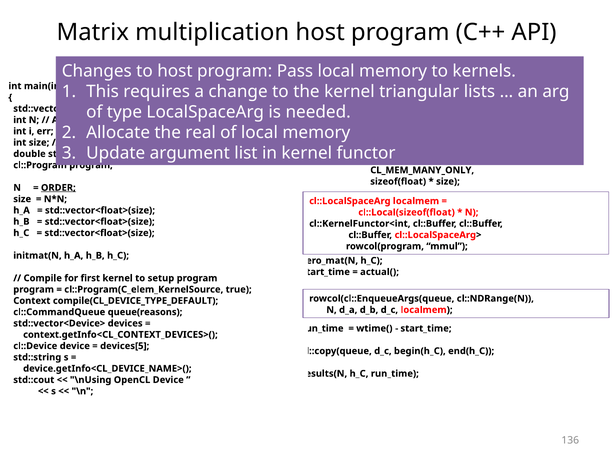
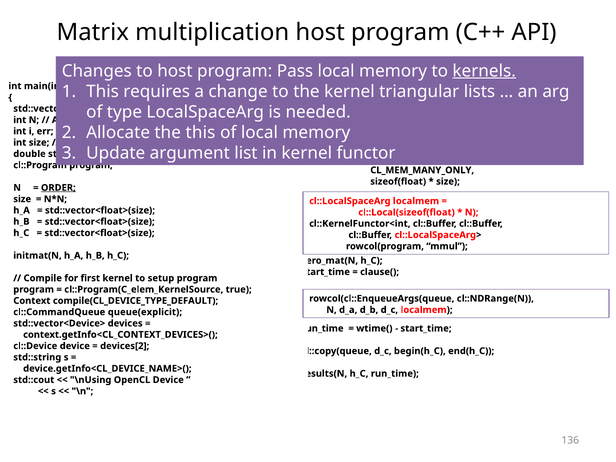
kernels underline: none -> present (484, 71)
the real: real -> this (200, 132)
actual(: actual( -> clause( (380, 272)
queue(reasons: queue(reasons -> queue(explicit (145, 312)
devices[5: devices[5 -> devices[2 (125, 346)
